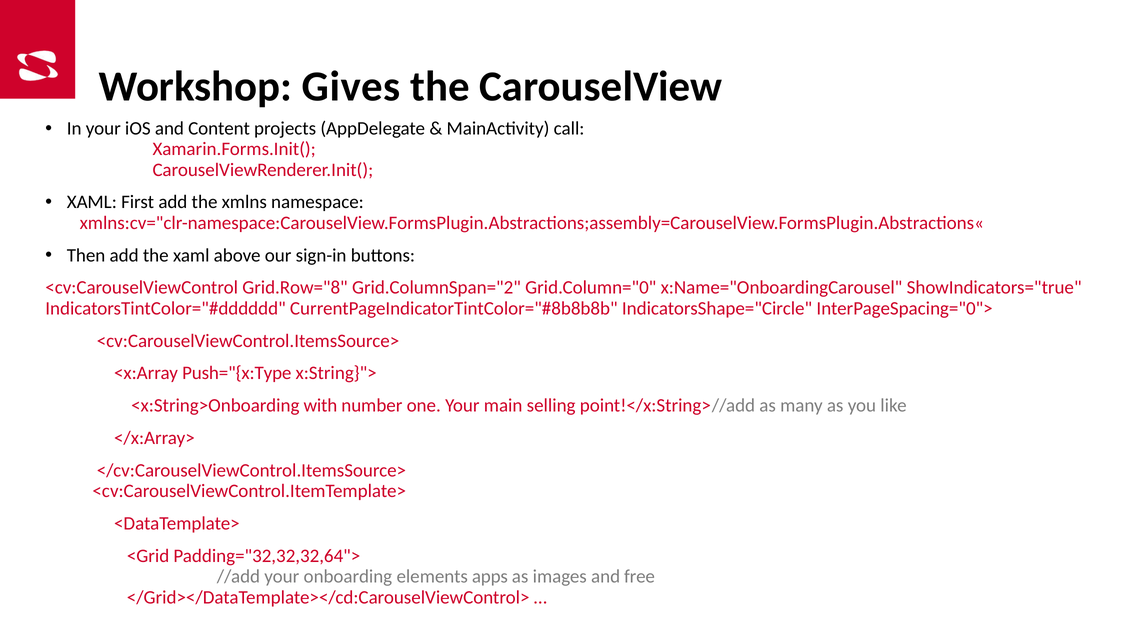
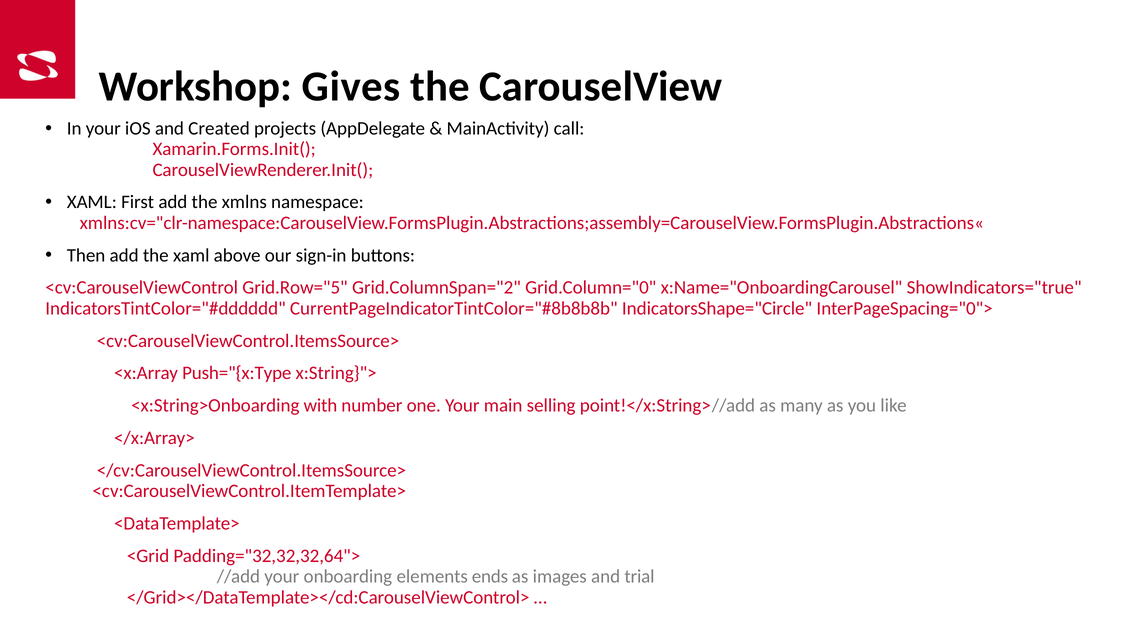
Content: Content -> Created (219, 129)
Grid.Row="8: Grid.Row="8 -> Grid.Row="5 (295, 288)
apps: apps -> ends (490, 577)
free: free -> trial (639, 577)
